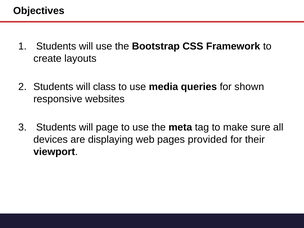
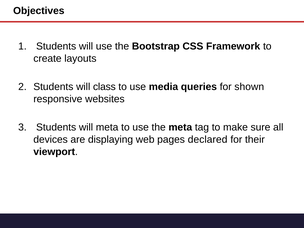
will page: page -> meta (107, 127)
provided: provided -> declared (208, 139)
